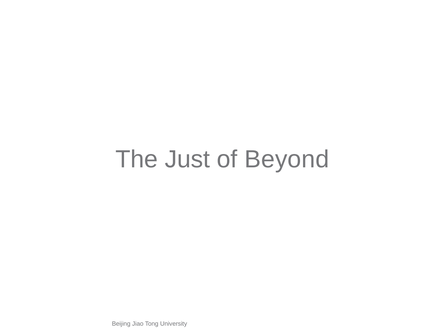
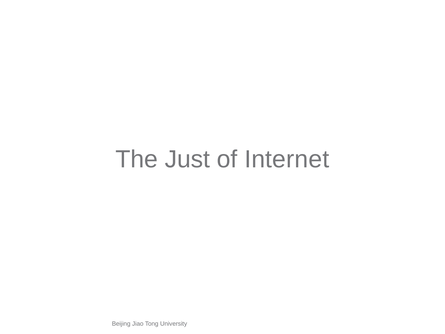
Beyond: Beyond -> Internet (287, 159)
